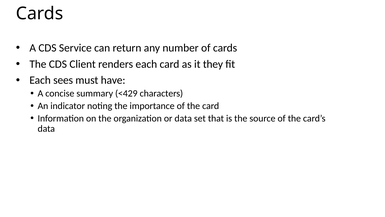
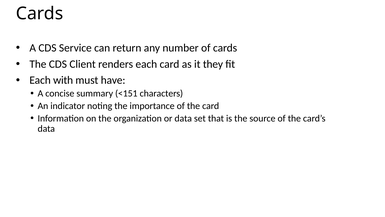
sees: sees -> with (63, 80)
<429: <429 -> <151 (126, 93)
